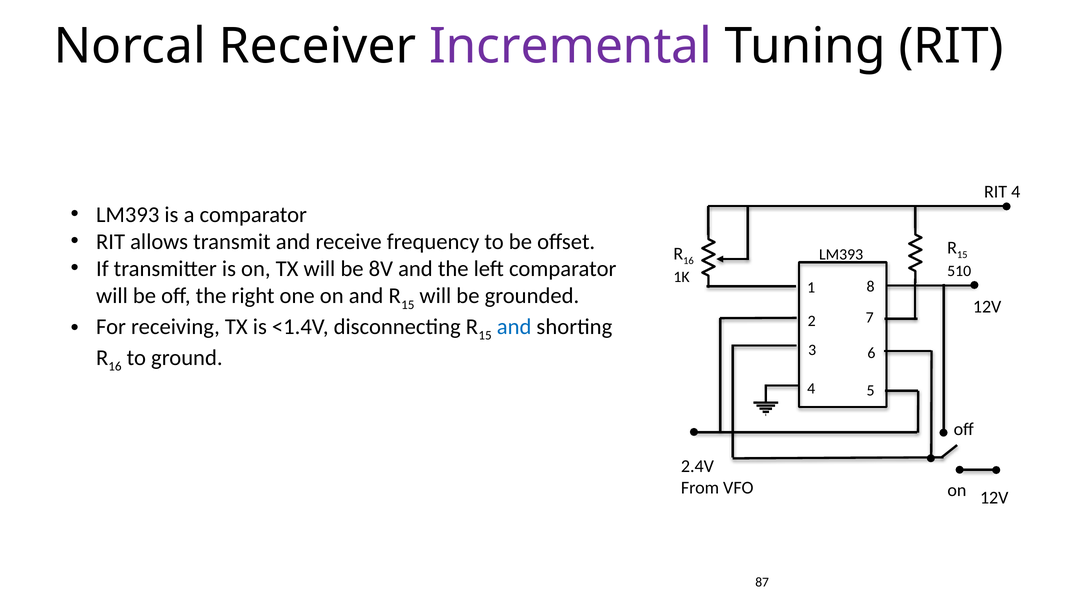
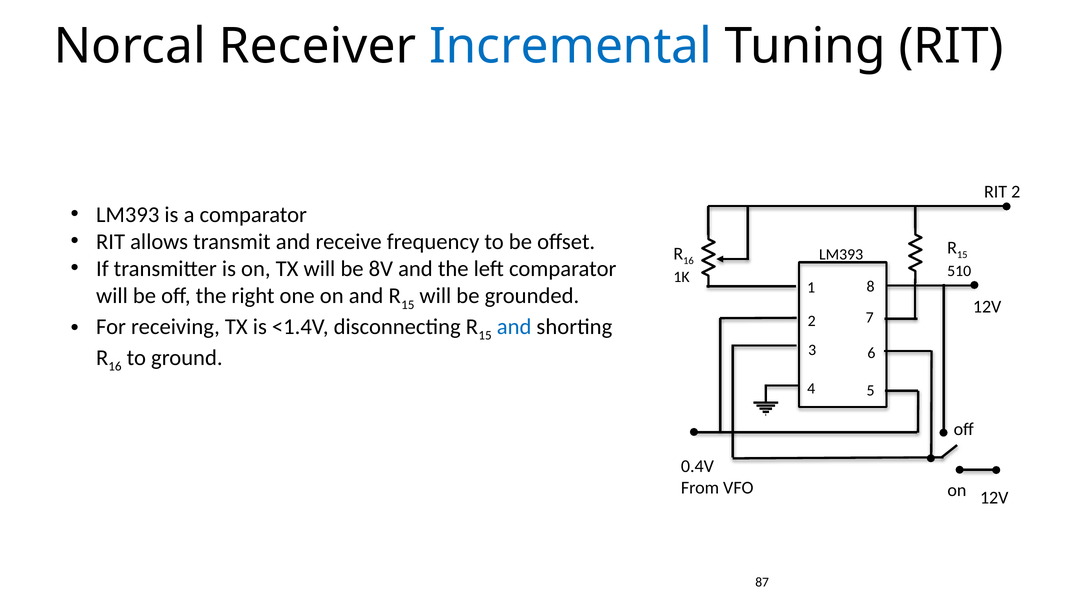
Incremental colour: purple -> blue (571, 46)
RIT 4: 4 -> 2 (1016, 192)
2.4V: 2.4V -> 0.4V (697, 466)
